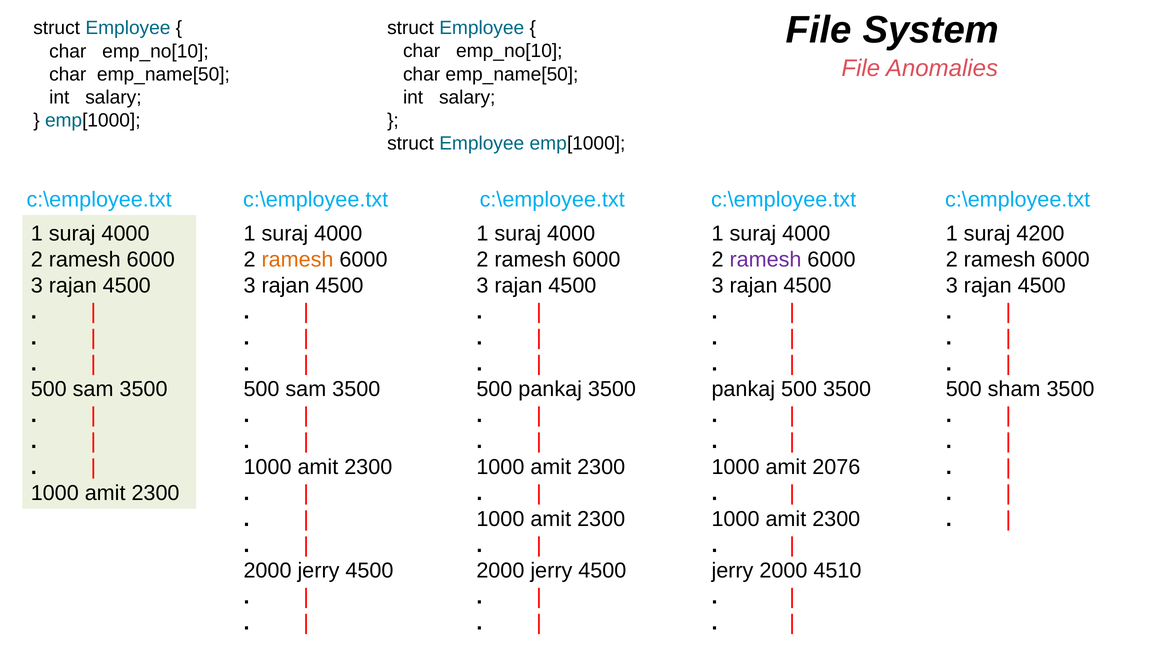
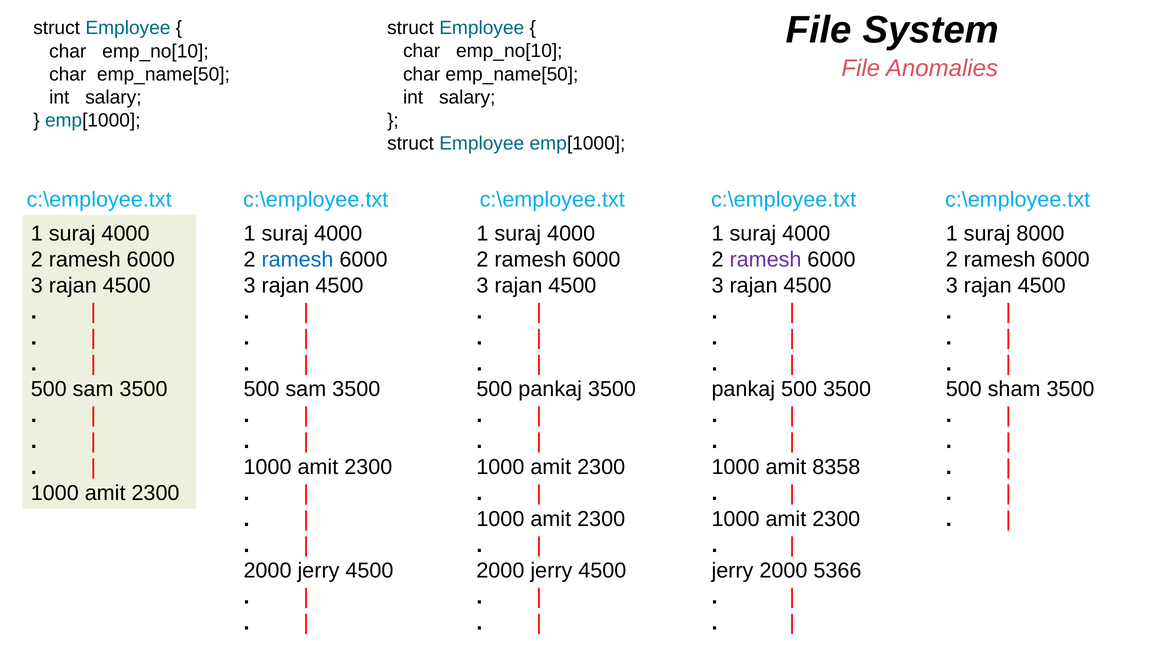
4200: 4200 -> 8000 (1040, 234)
ramesh colour: orange -> blue (297, 260)
2076: 2076 -> 8358 (836, 467)
4510: 4510 -> 5366 (837, 571)
